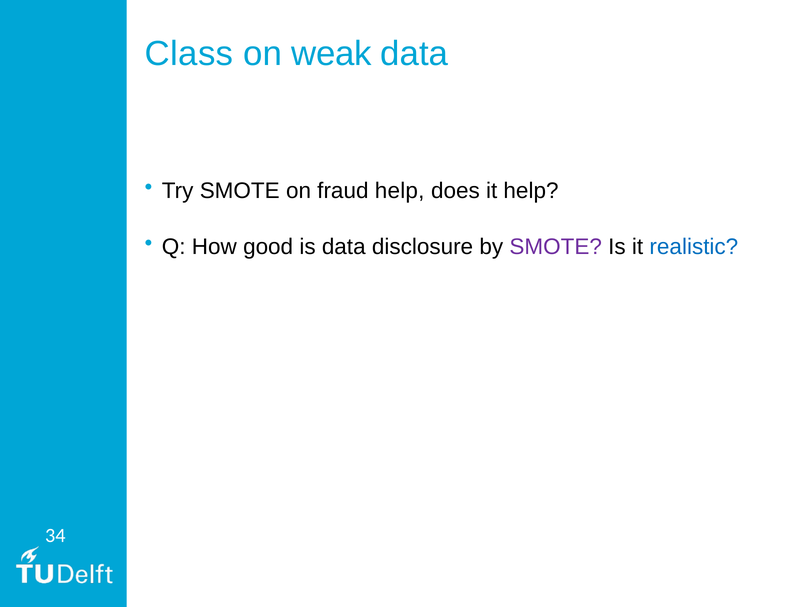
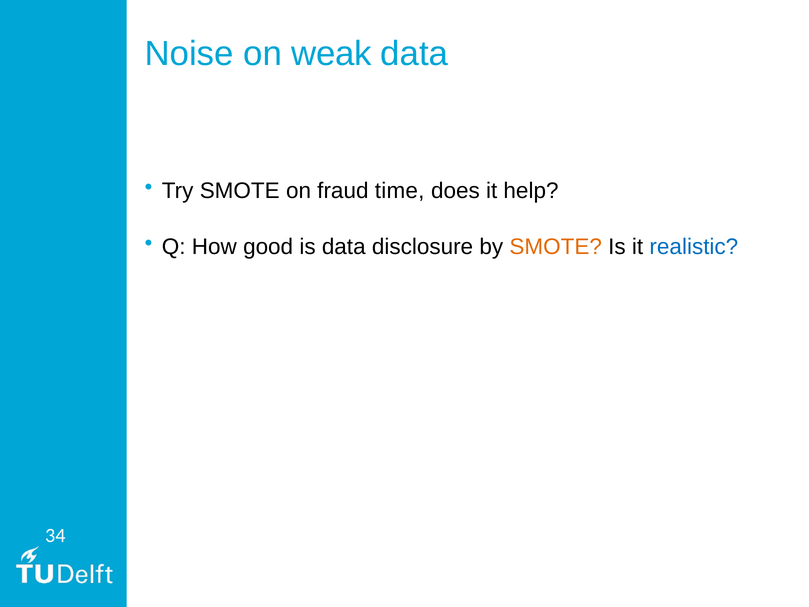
Class: Class -> Noise (189, 53)
fraud help: help -> time (400, 191)
SMOTE colour: purple -> orange (556, 247)
